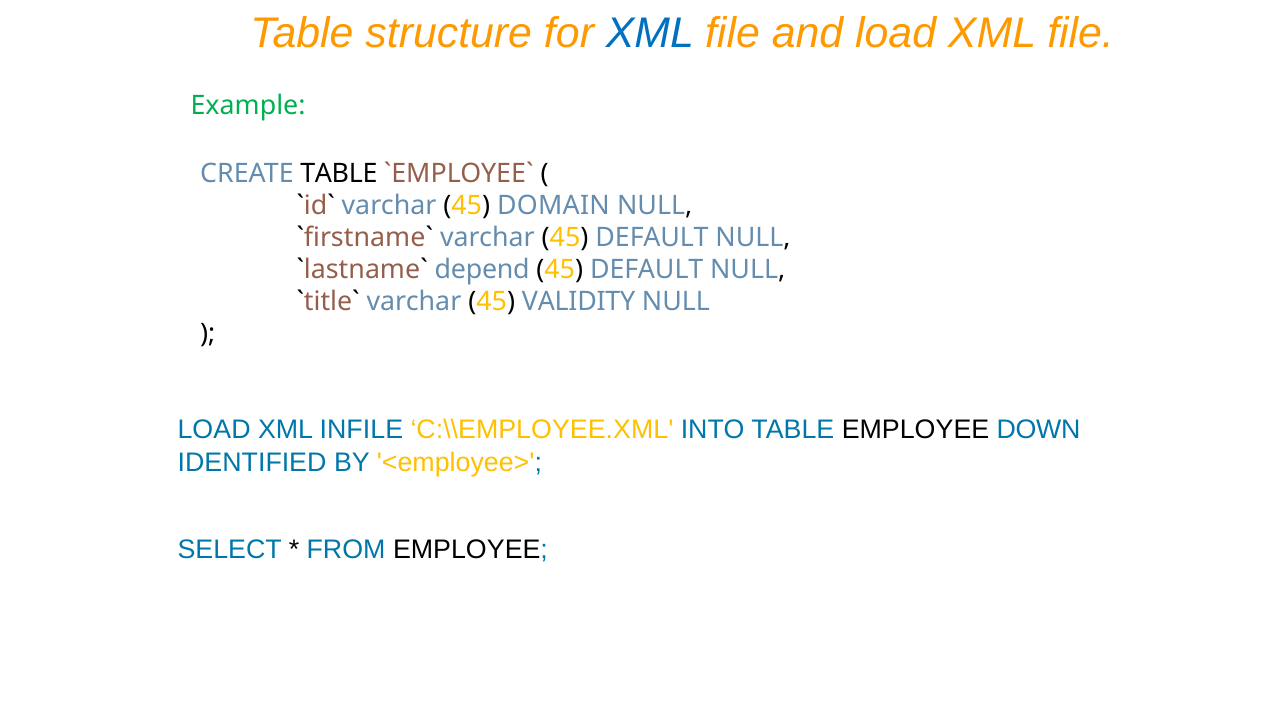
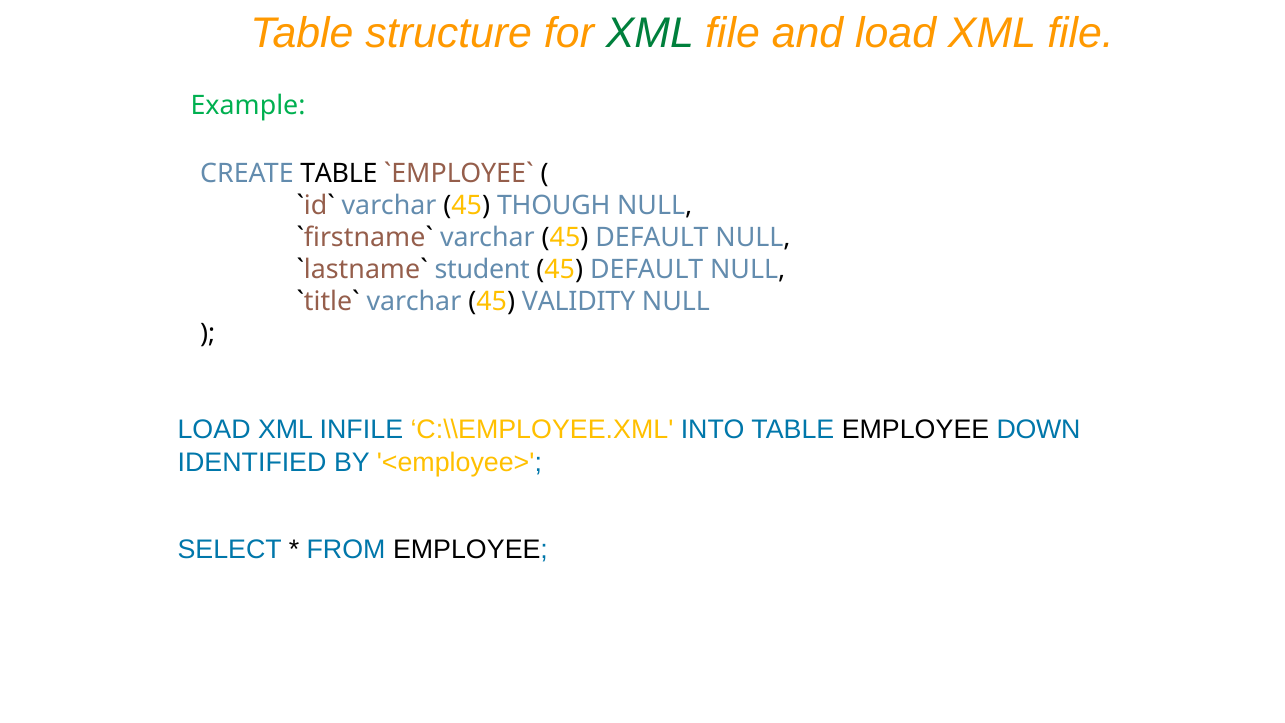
XML colour: blue -> green (650, 33)
DOMAIN: DOMAIN -> THOUGH (554, 205)
depend: depend -> student (482, 270)
